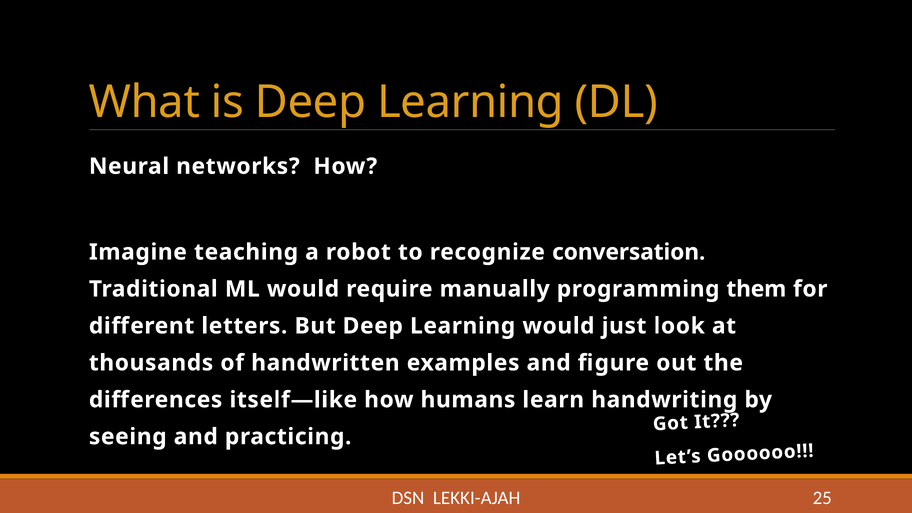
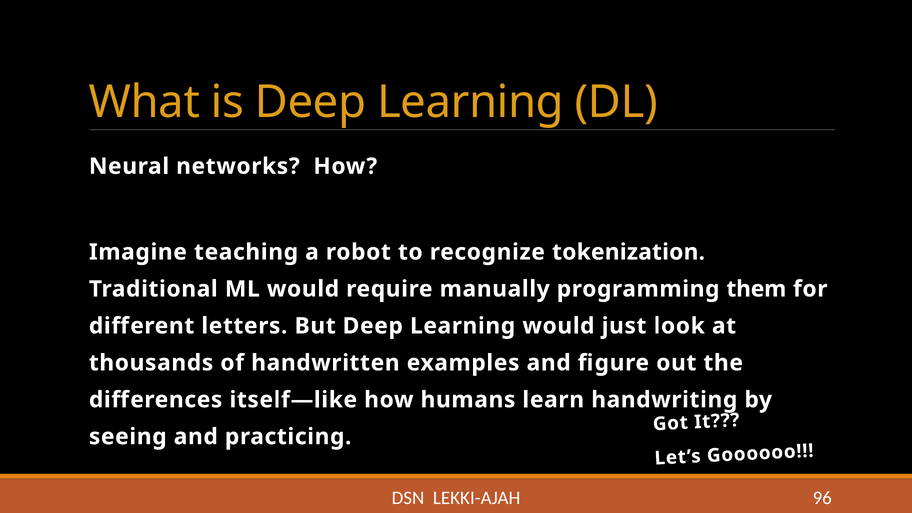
conversation: conversation -> tokenization (629, 252)
25: 25 -> 96 (822, 498)
